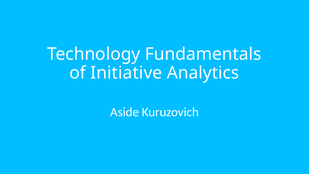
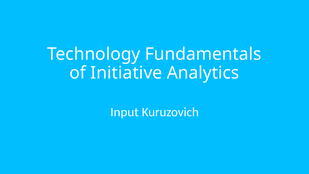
Aside: Aside -> Input (124, 112)
